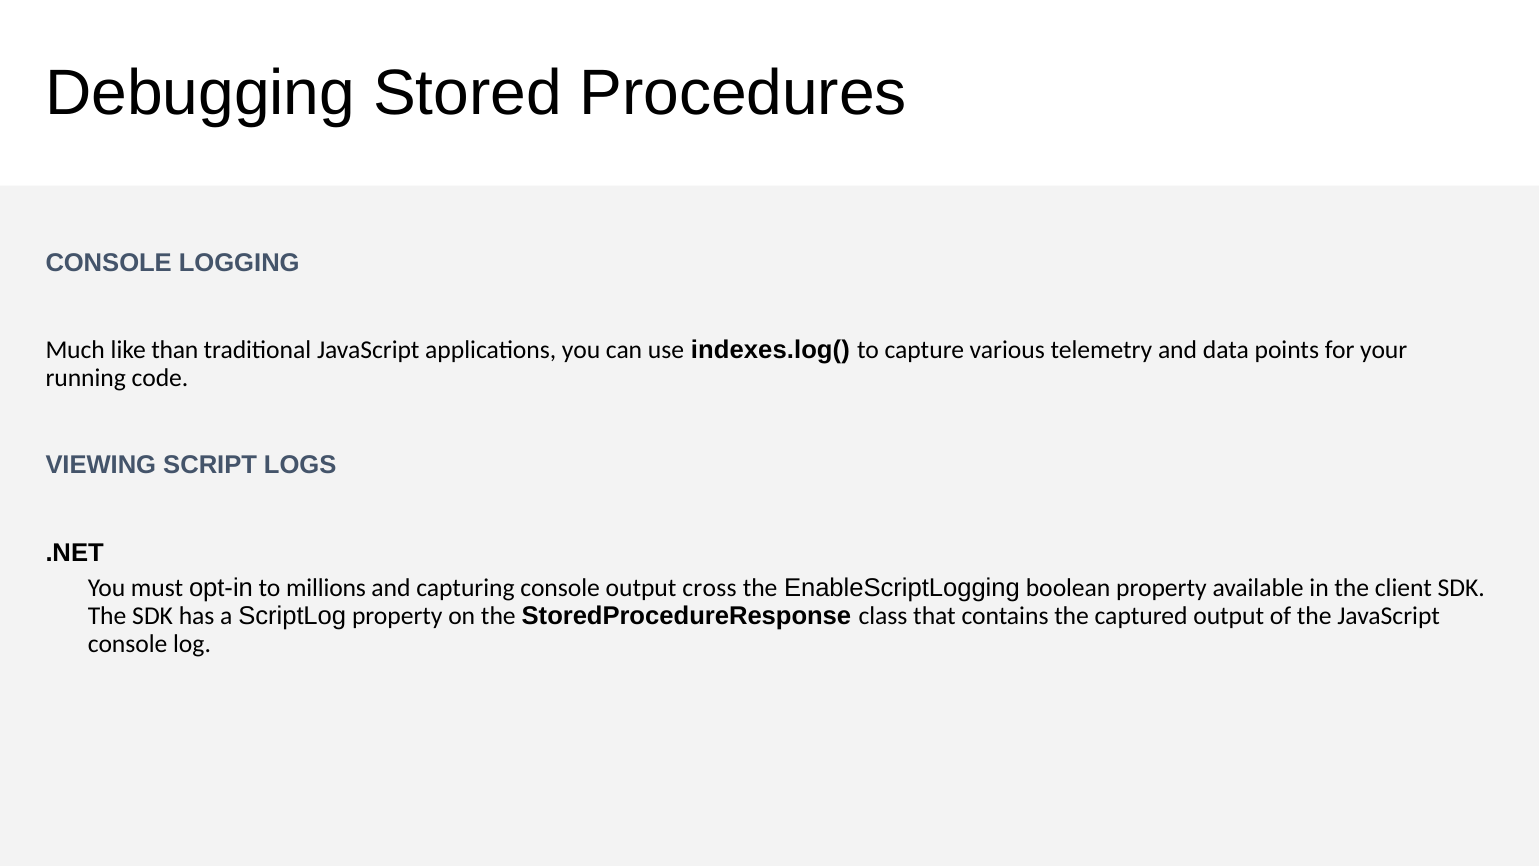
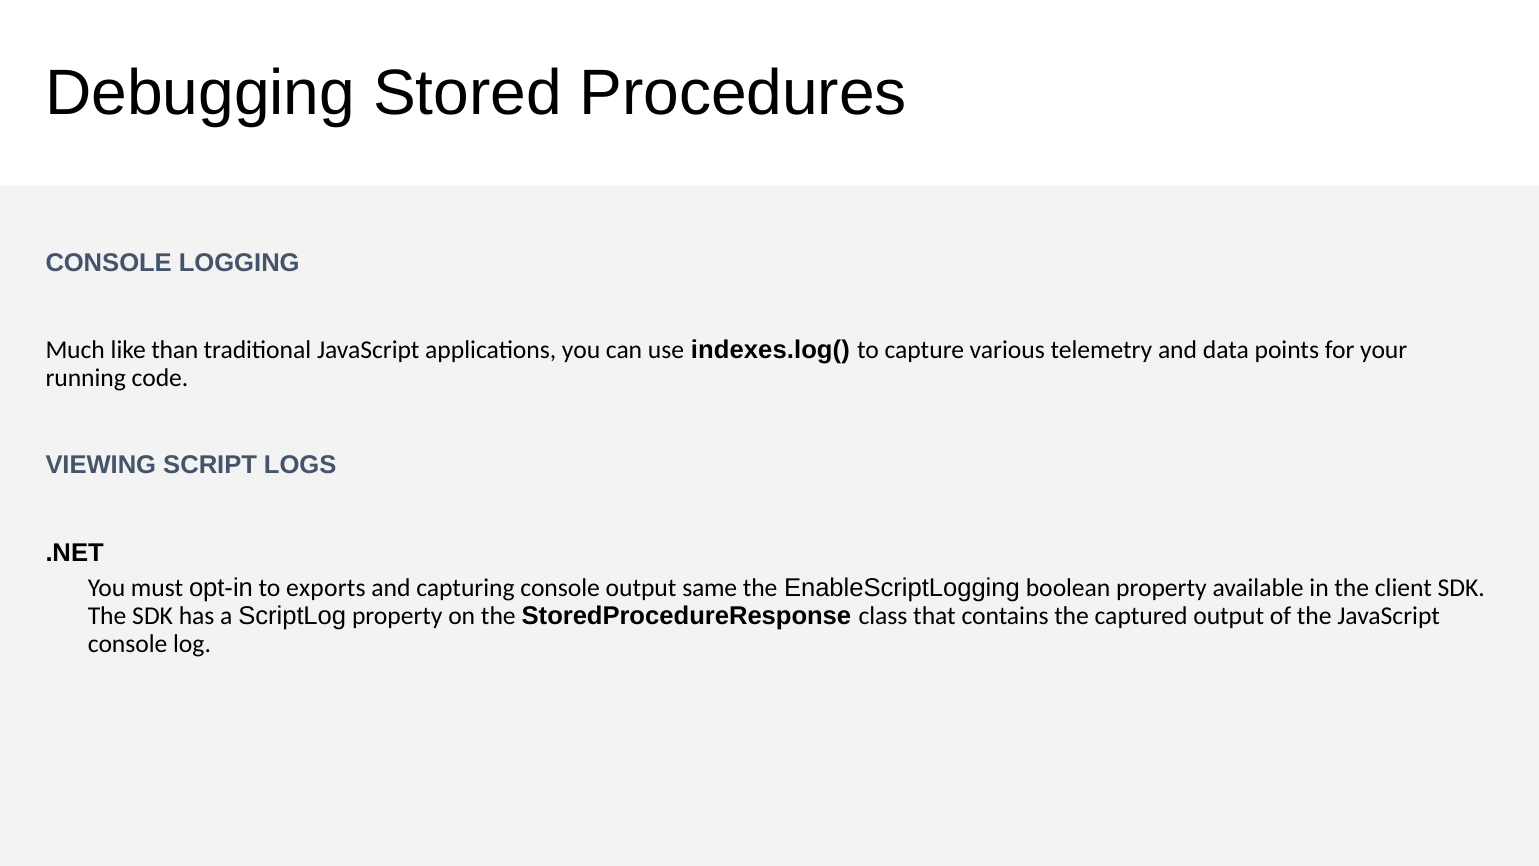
millions: millions -> exports (326, 588)
cross: cross -> same (710, 588)
